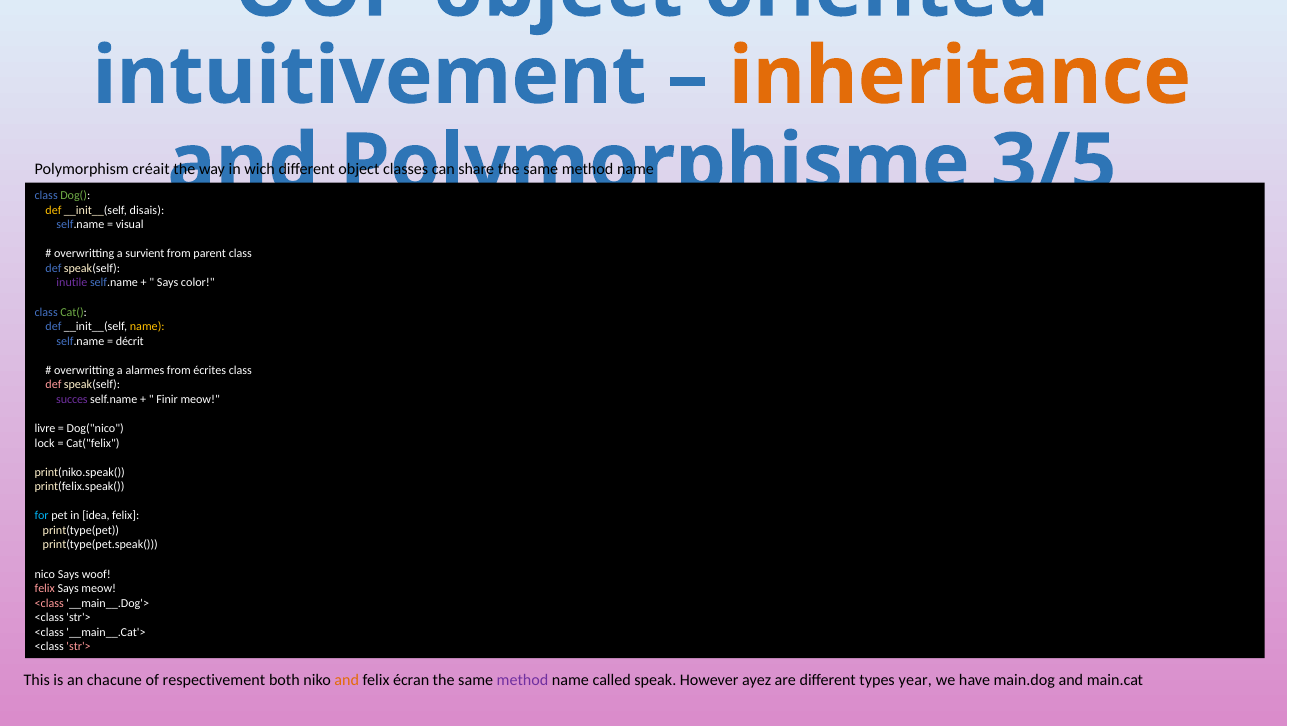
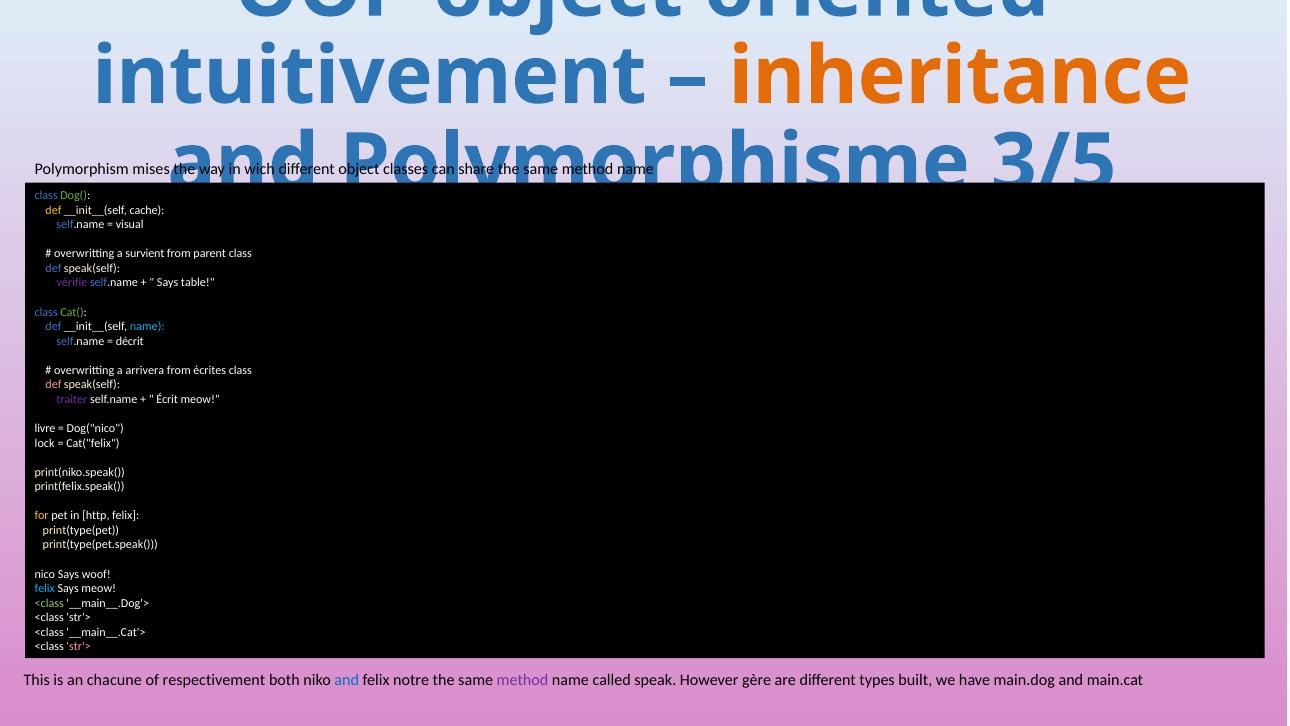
créait: créait -> mises (151, 169)
disais: disais -> cache (147, 210)
inutile: inutile -> vérifie (72, 283)
color: color -> table (198, 283)
name colour: yellow -> light blue (147, 326)
alarmes: alarmes -> arrivera (145, 370)
succes: succes -> traiter (72, 399)
Finir: Finir -> Écrit (167, 399)
for colour: light blue -> yellow (42, 516)
idea: idea -> http (96, 516)
felix colour: pink -> light blue (45, 588)
<class colour: pink -> light green (49, 603)
and colour: orange -> blue (347, 680)
écran: écran -> notre (411, 680)
ayez: ayez -> gère (757, 680)
year: year -> built (915, 680)
